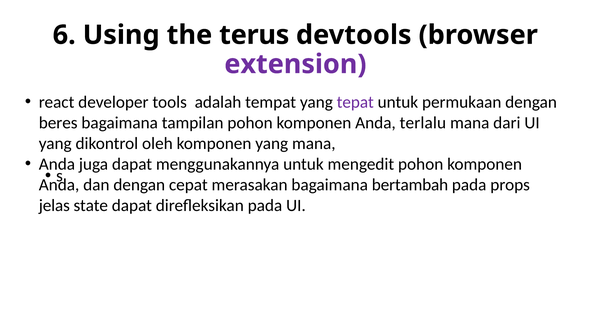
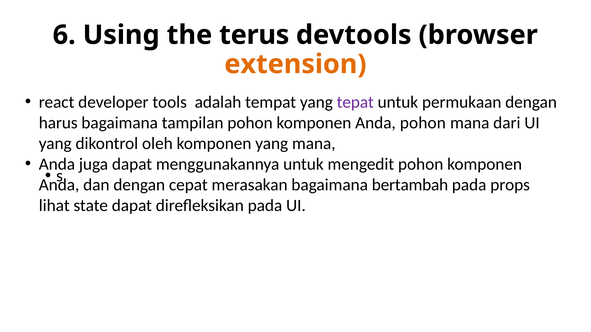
extension colour: purple -> orange (295, 64)
beres: beres -> harus (58, 123)
Anda terlalu: terlalu -> pohon (423, 123)
jelas: jelas -> lihat (54, 206)
